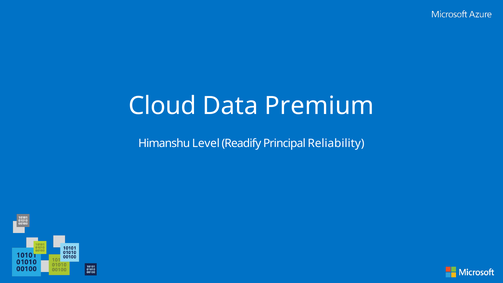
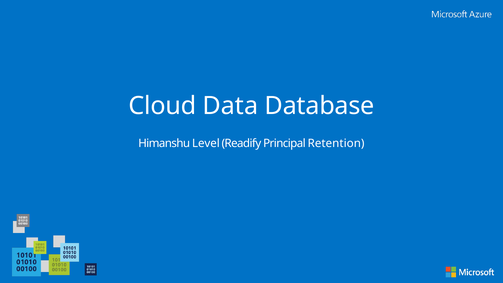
Premium: Premium -> Database (320, 106)
Reliability: Reliability -> Retention (336, 143)
